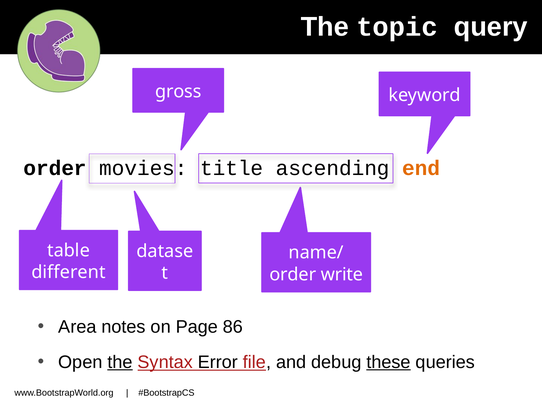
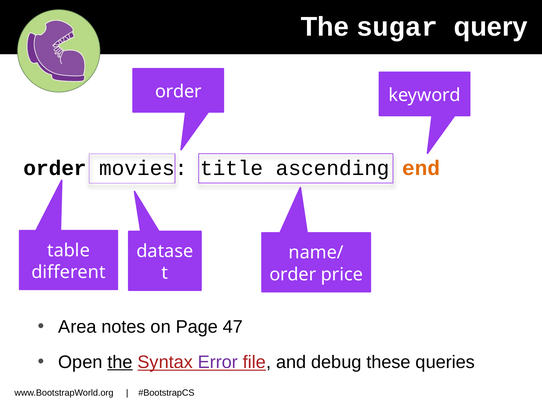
topic: topic -> sugar (397, 27)
gross: gross -> order (178, 91)
write: write -> price (342, 274)
86: 86 -> 47 (233, 326)
Error colour: black -> purple (218, 362)
these underline: present -> none (389, 362)
